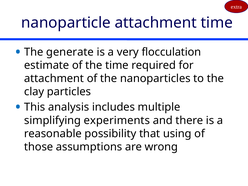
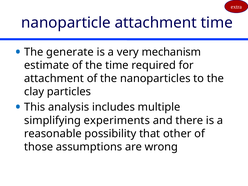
flocculation: flocculation -> mechanism (171, 52)
using: using -> other (177, 134)
